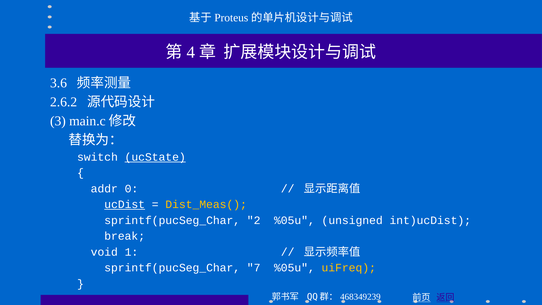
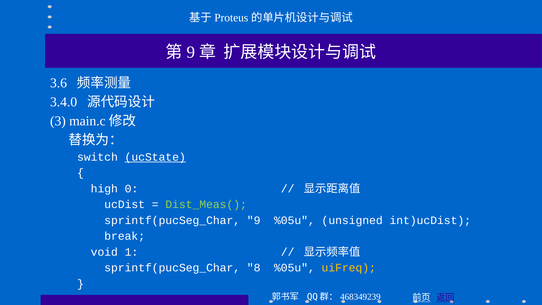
4: 4 -> 9 (191, 52)
2.6.2: 2.6.2 -> 3.4.0 (64, 102)
addr: addr -> high (104, 189)
ucDist underline: present -> none (125, 204)
Dist_Meas( colour: yellow -> light green (206, 204)
sprintf(pucSeg_Char 2: 2 -> 9 (254, 220)
7: 7 -> 8 (254, 268)
